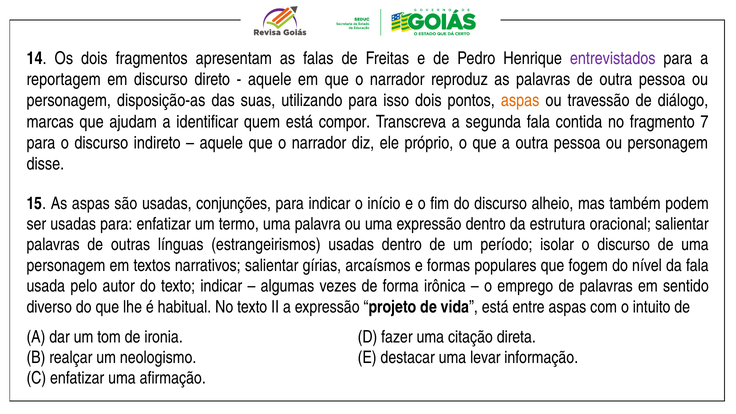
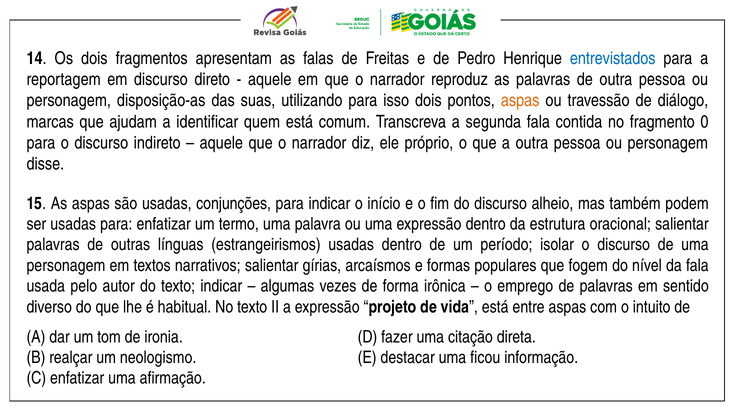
entrevistados colour: purple -> blue (613, 58)
compor: compor -> comum (345, 122)
7: 7 -> 0 (704, 122)
levar: levar -> ficou (485, 358)
